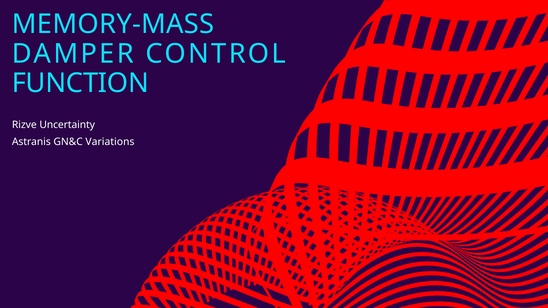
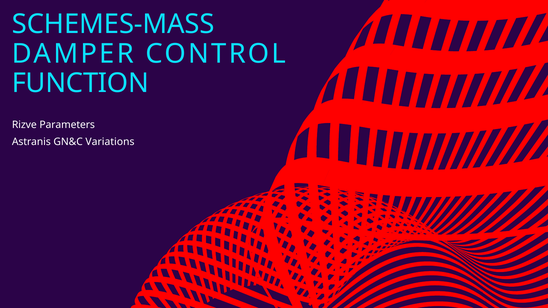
MEMORY-MASS: MEMORY-MASS -> SCHEMES-MASS (113, 24)
Uncertainty: Uncertainty -> Parameters (67, 125)
